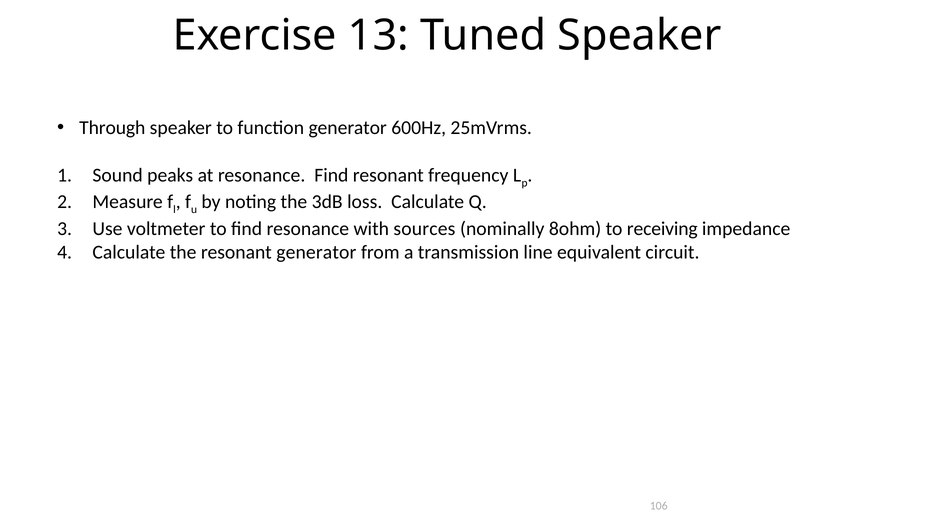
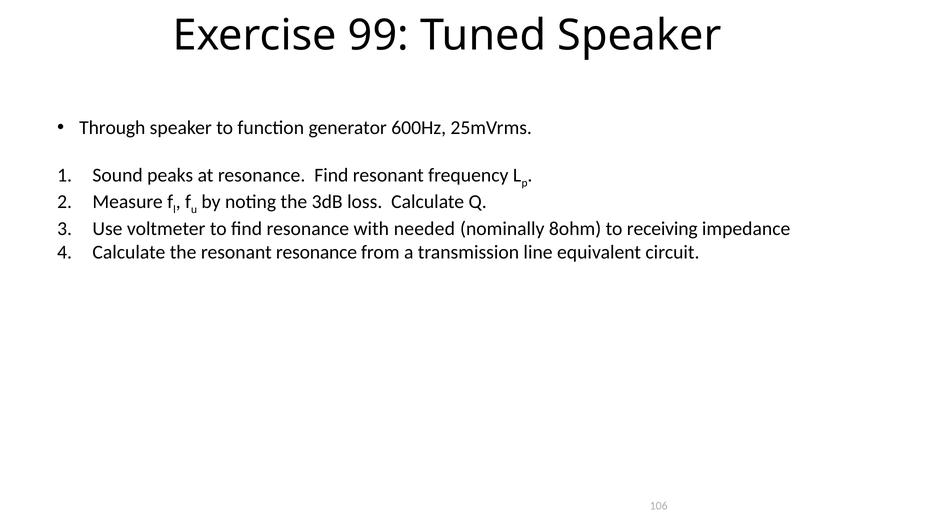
13: 13 -> 99 (378, 35)
sources: sources -> needed (424, 229)
resonant generator: generator -> resonance (317, 252)
